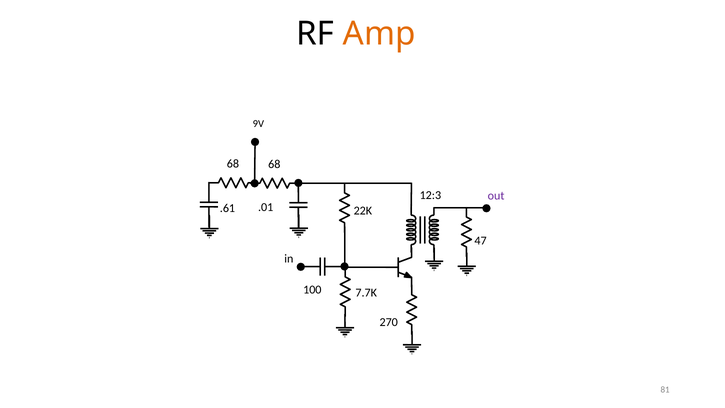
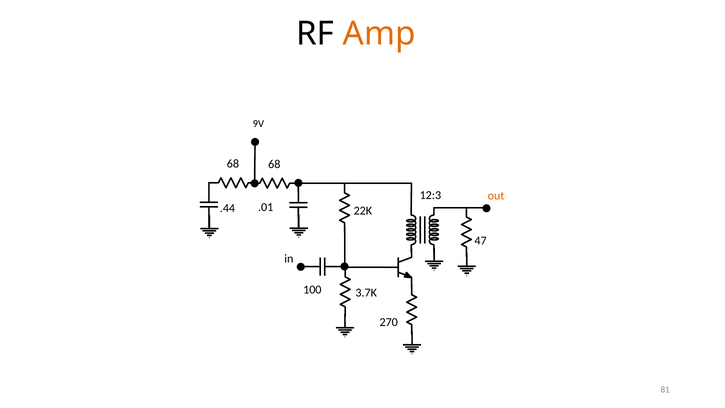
out colour: purple -> orange (496, 196)
.61: .61 -> .44 (227, 208)
7.7K: 7.7K -> 3.7K (366, 292)
